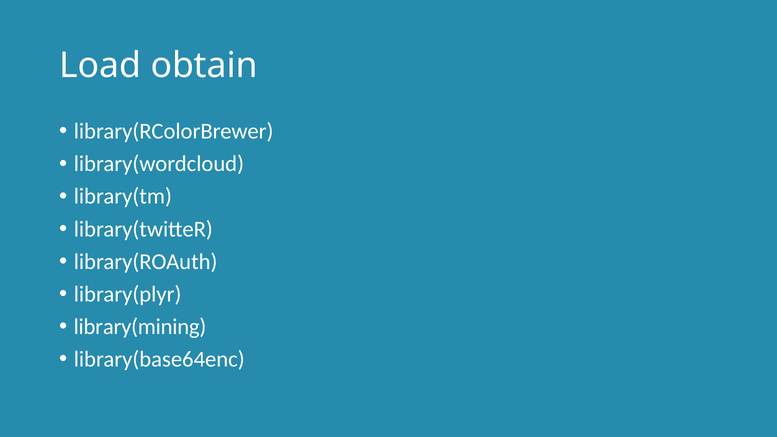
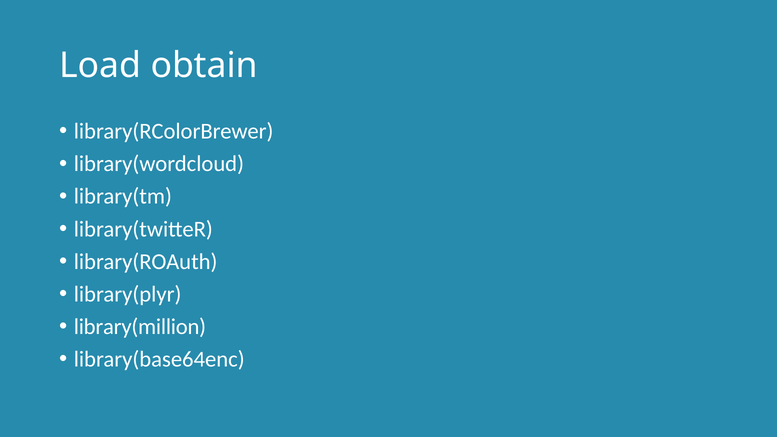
library(mining: library(mining -> library(million (140, 327)
